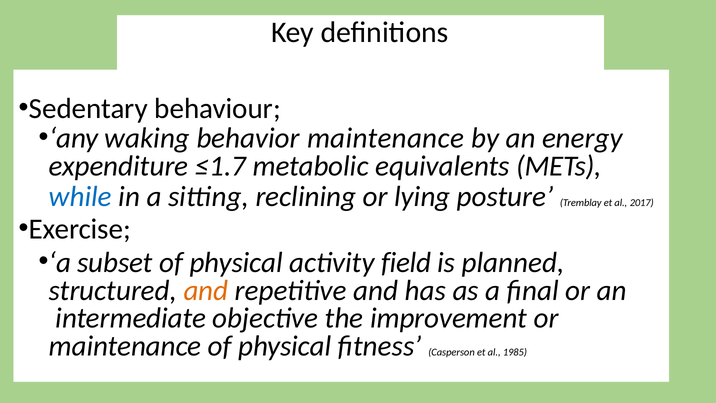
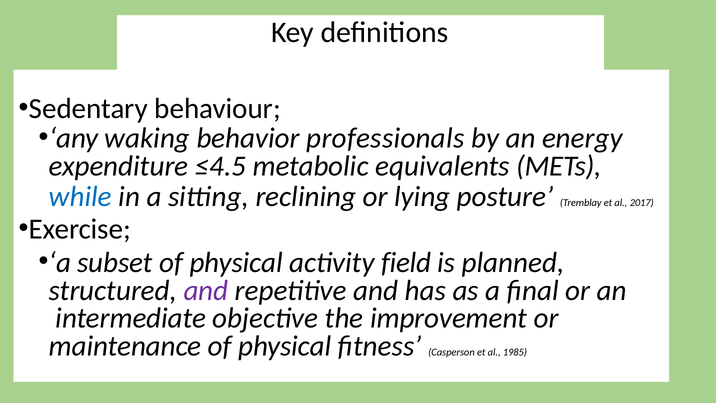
behavior maintenance: maintenance -> professionals (385, 138)
≤1.7: ≤1.7 -> ≤4.5 (221, 166)
and colour: orange -> purple (206, 290)
